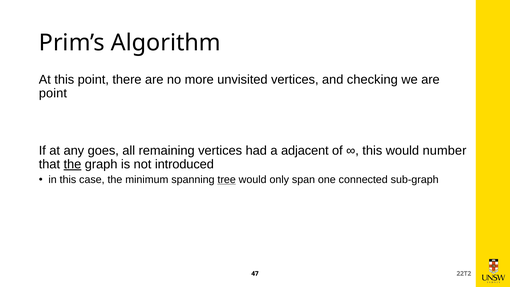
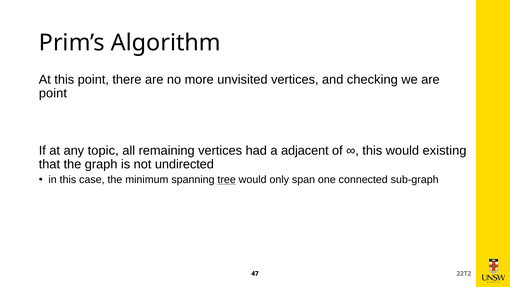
goes: goes -> topic (103, 150)
number: number -> existing (445, 150)
the underline: present -> none (72, 164)
introduced: introduced -> undirected (184, 164)
